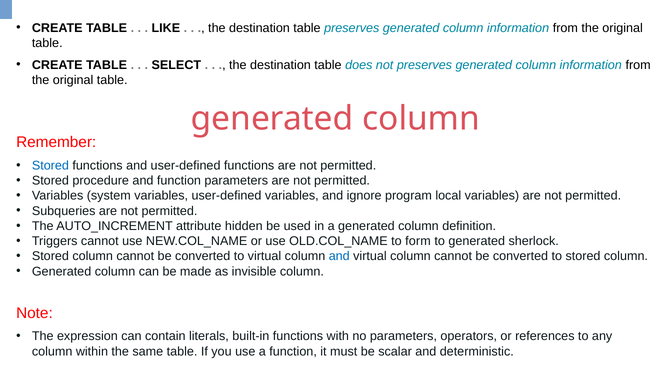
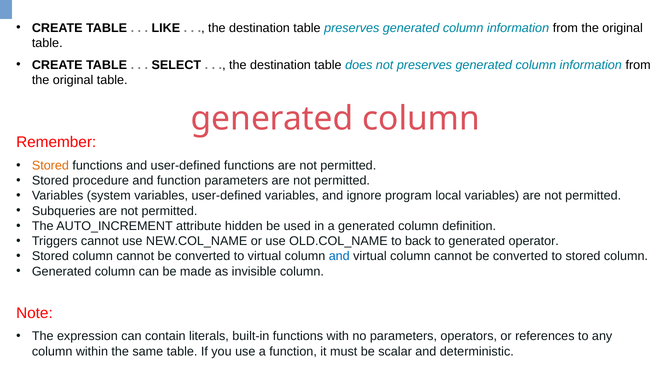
Stored colour: blue -> orange (50, 165)
form: form -> back (418, 241)
sherlock: sherlock -> operator (534, 241)
